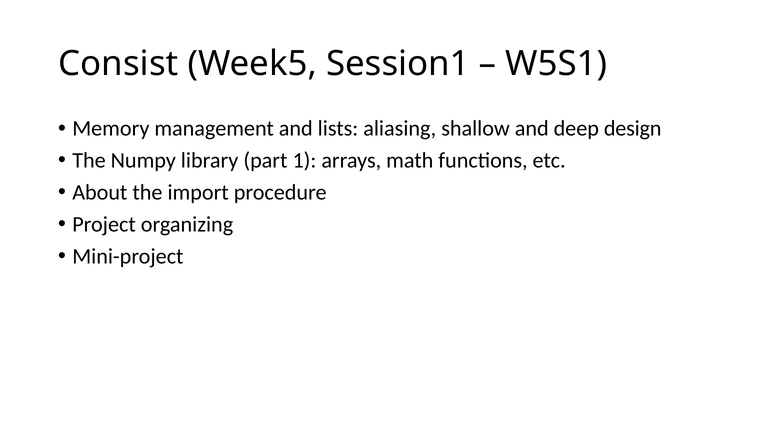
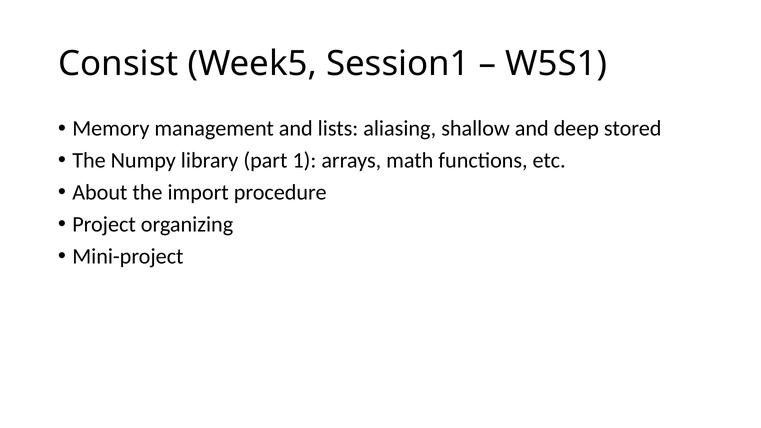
design: design -> stored (633, 129)
